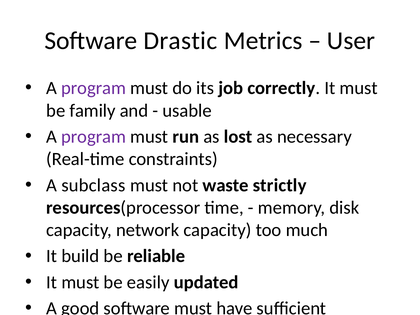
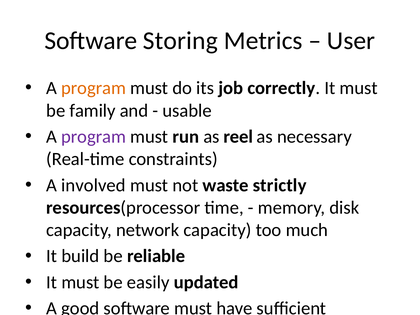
Drastic: Drastic -> Storing (180, 41)
program colour: purple -> orange (94, 88)
lost: lost -> reel (238, 137)
subclass: subclass -> involved (93, 185)
